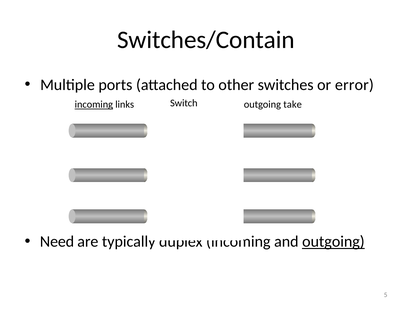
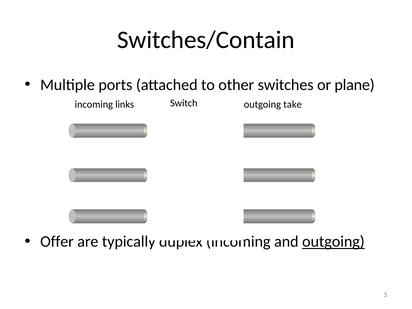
error: error -> plane (355, 85)
incoming underline: present -> none (94, 105)
Need: Need -> Offer (57, 242)
